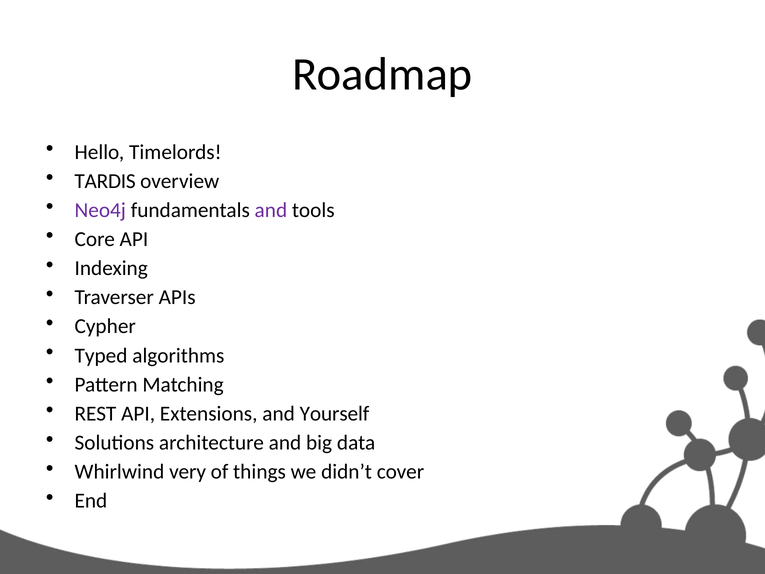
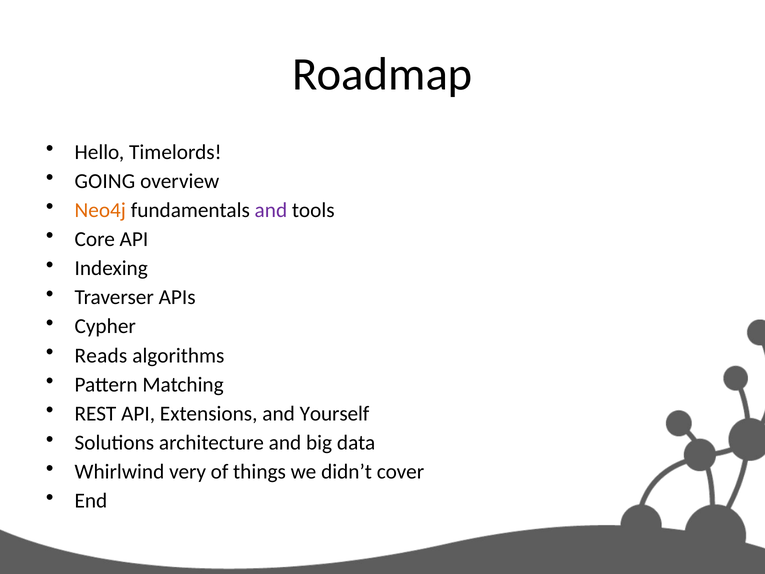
TARDIS: TARDIS -> GOING (105, 181)
Neo4j colour: purple -> orange (100, 210)
Typed: Typed -> Reads (101, 355)
